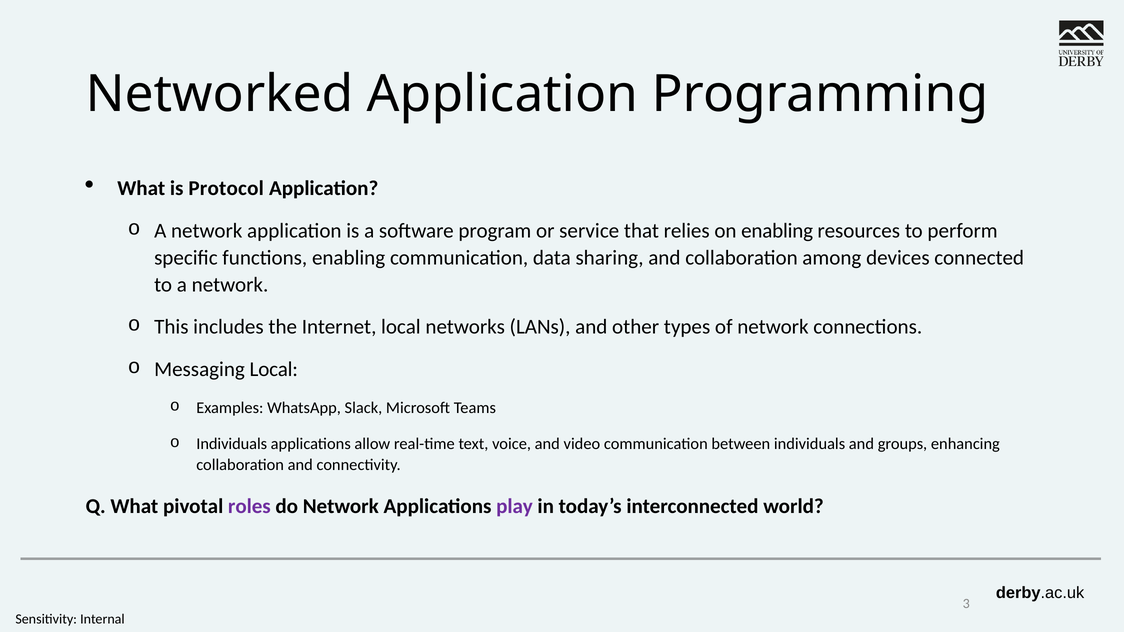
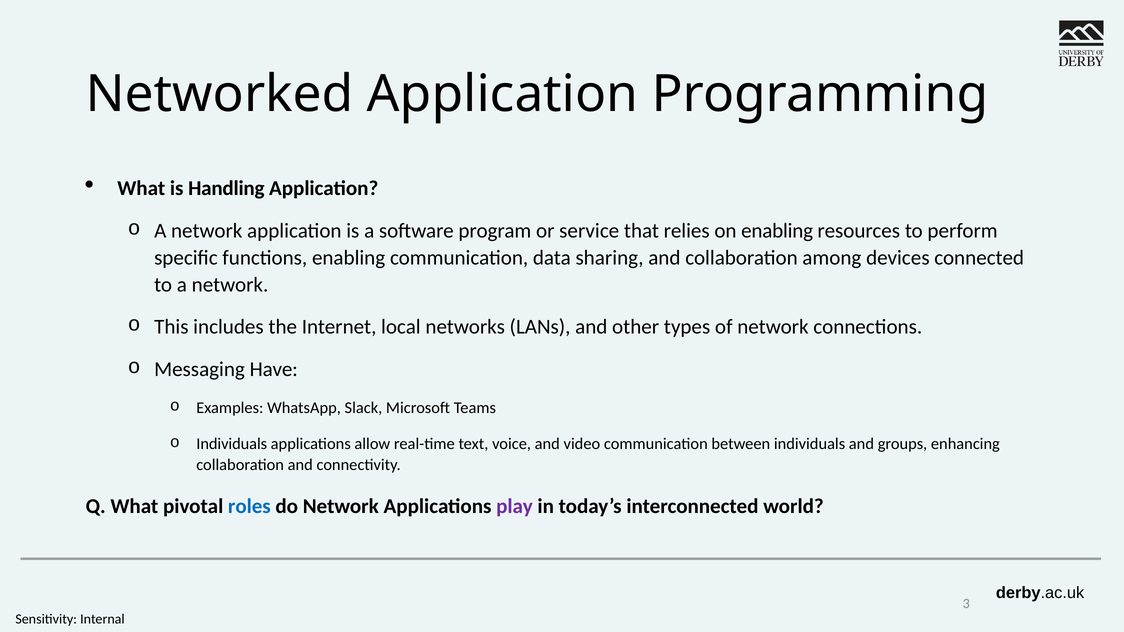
Protocol: Protocol -> Handling (226, 188)
Messaging Local: Local -> Have (274, 369)
roles colour: purple -> blue (249, 506)
